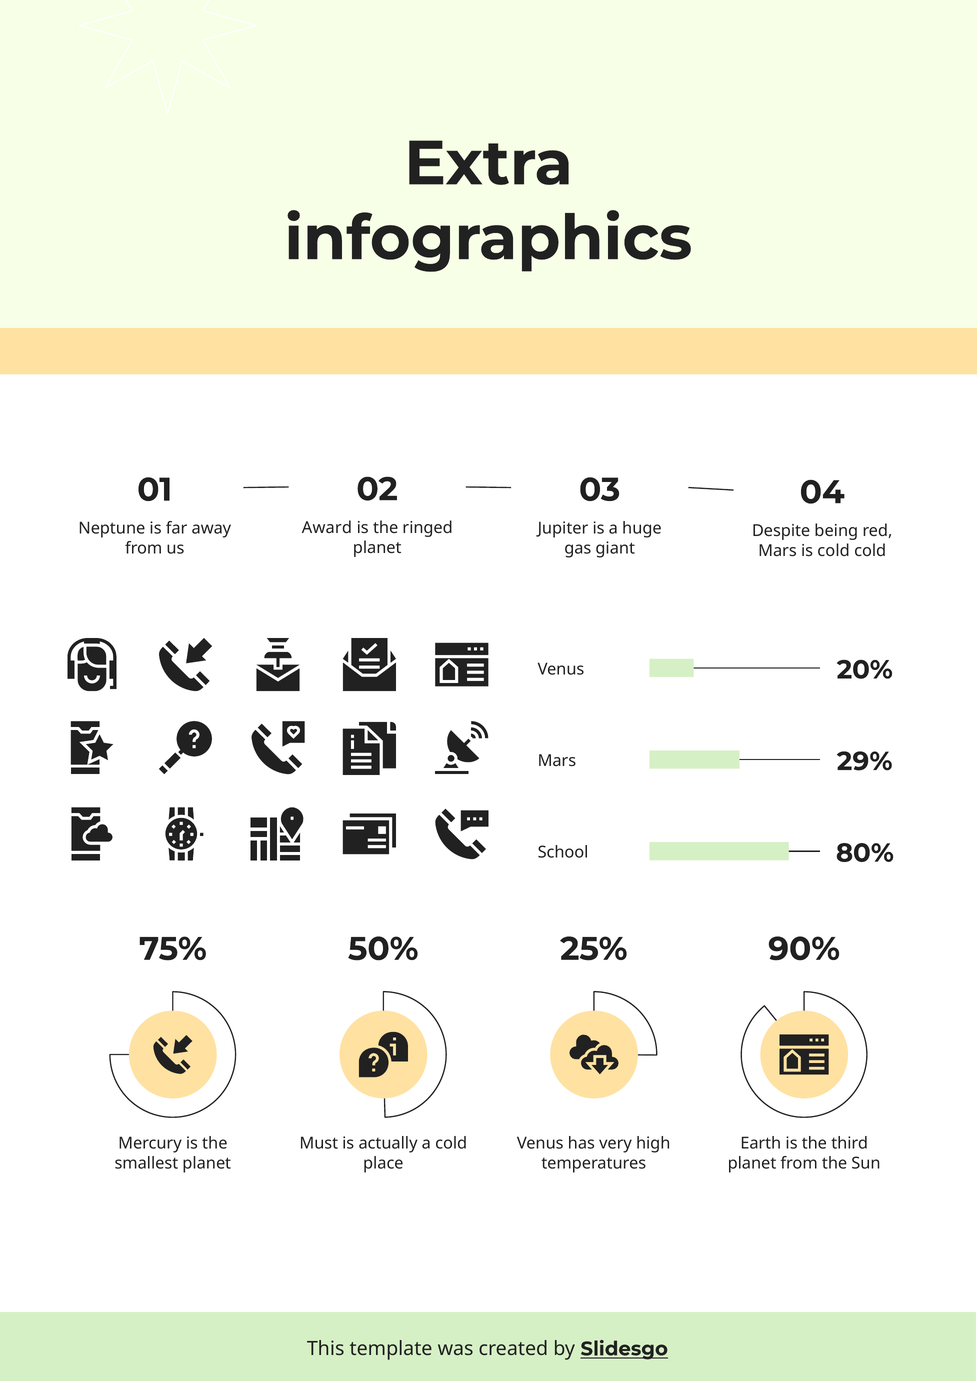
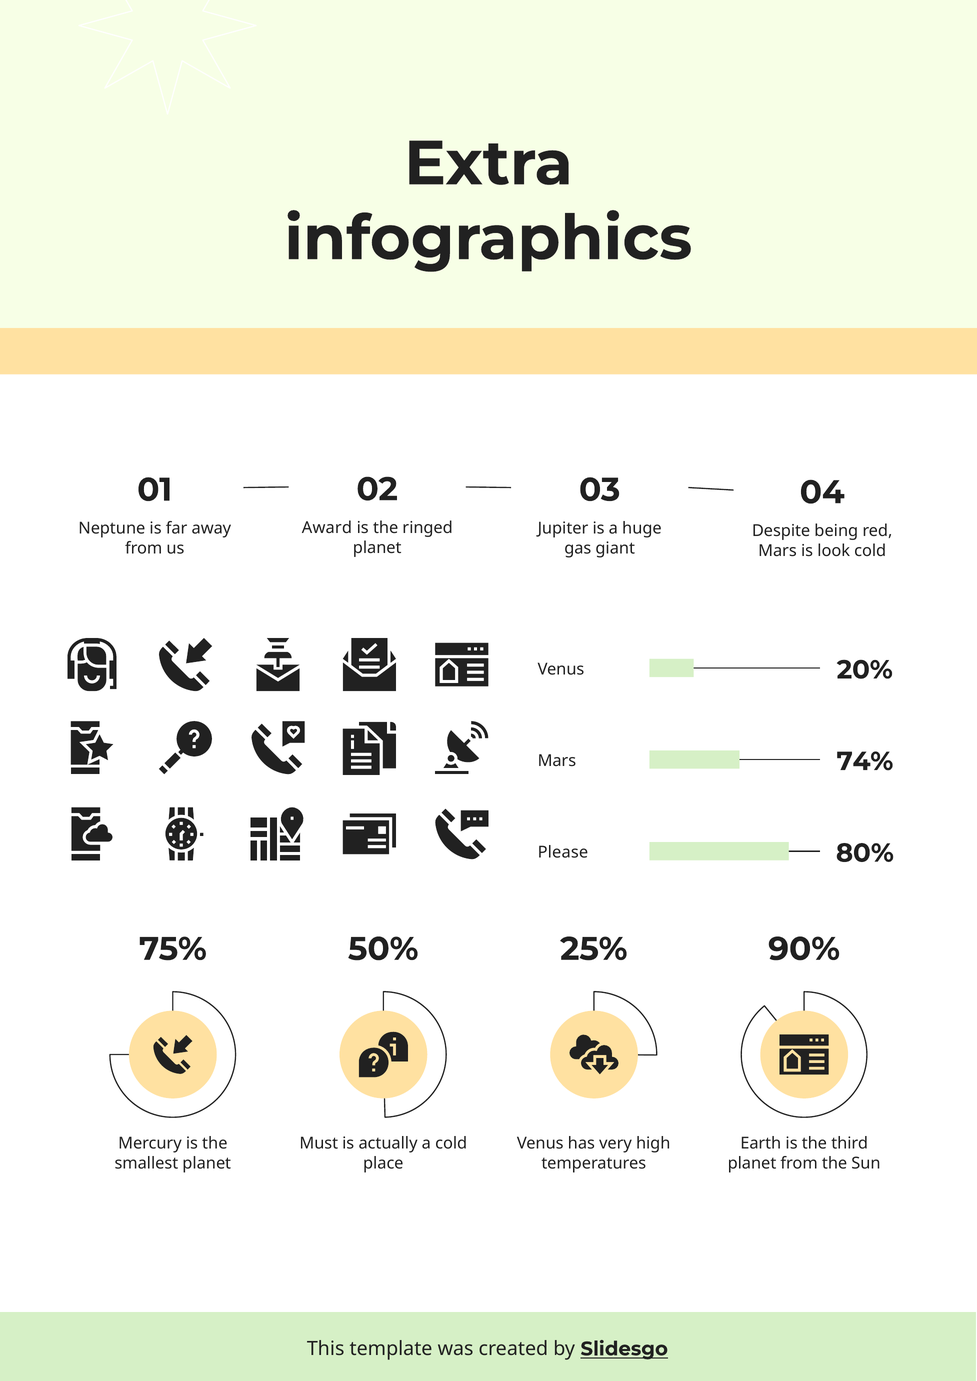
is cold: cold -> look (834, 551)
29%: 29% -> 74% (865, 762)
School: School -> Please (563, 853)
